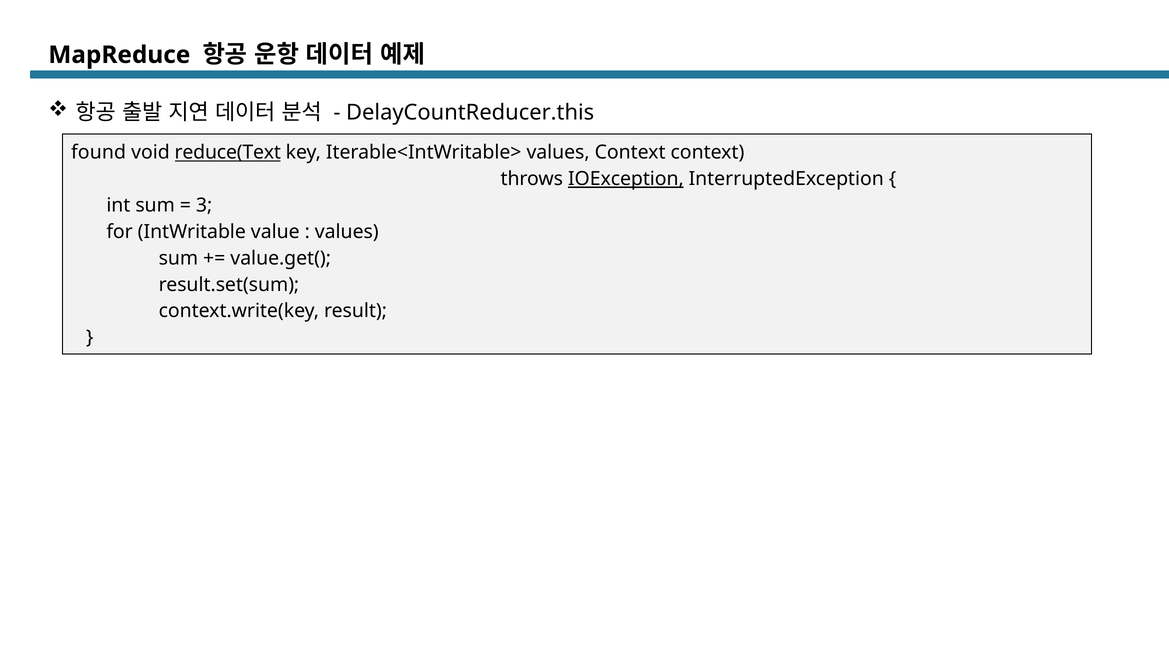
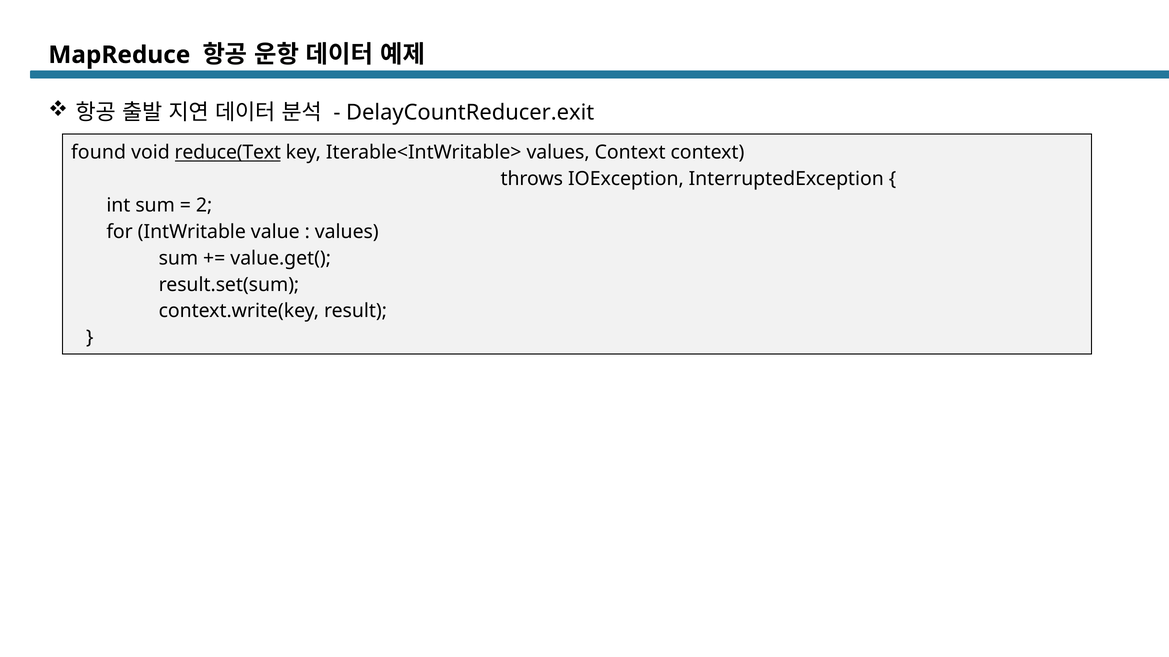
DelayCountReducer.this: DelayCountReducer.this -> DelayCountReducer.exit (470, 113)
IOException underline: present -> none (626, 179)
3: 3 -> 2 (204, 206)
